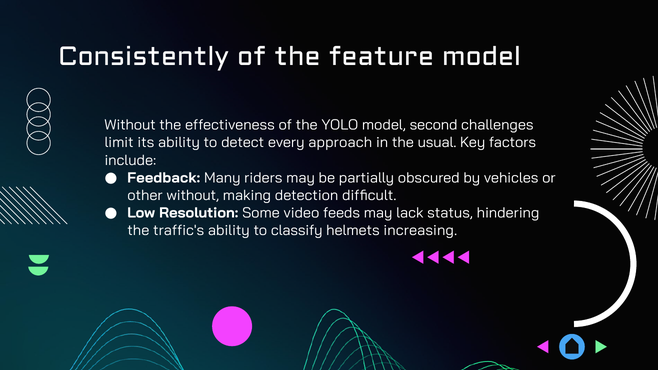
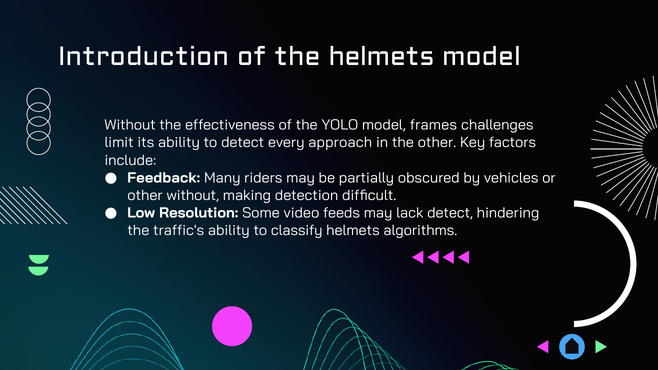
Consistently: Consistently -> Introduction (144, 56)
the feature: feature -> helmets (381, 56)
second: second -> frames (433, 125)
the usual: usual -> other (437, 143)
lack status: status -> detect (450, 213)
increasing: increasing -> algorithms (420, 230)
